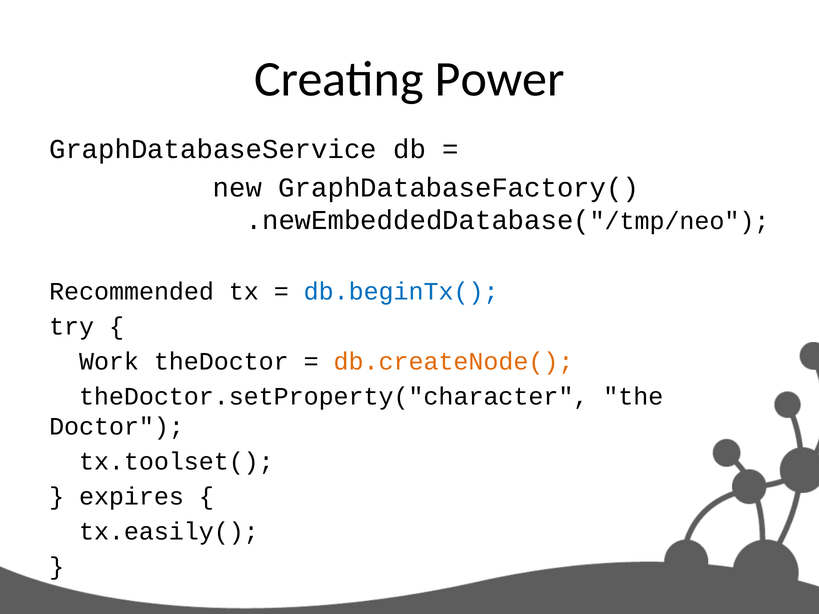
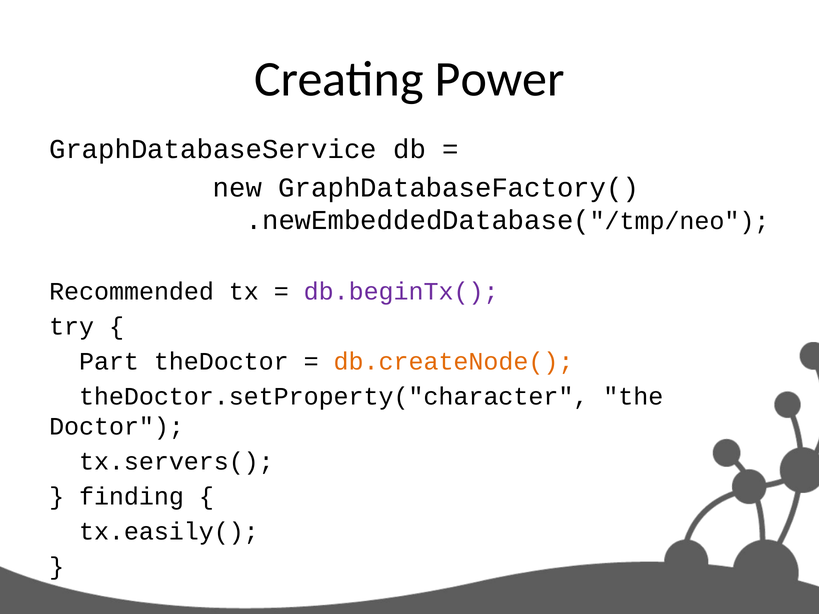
db.beginTx( colour: blue -> purple (401, 292)
Work: Work -> Part (109, 362)
tx.toolset(: tx.toolset( -> tx.servers( (176, 462)
expires: expires -> finding (131, 497)
